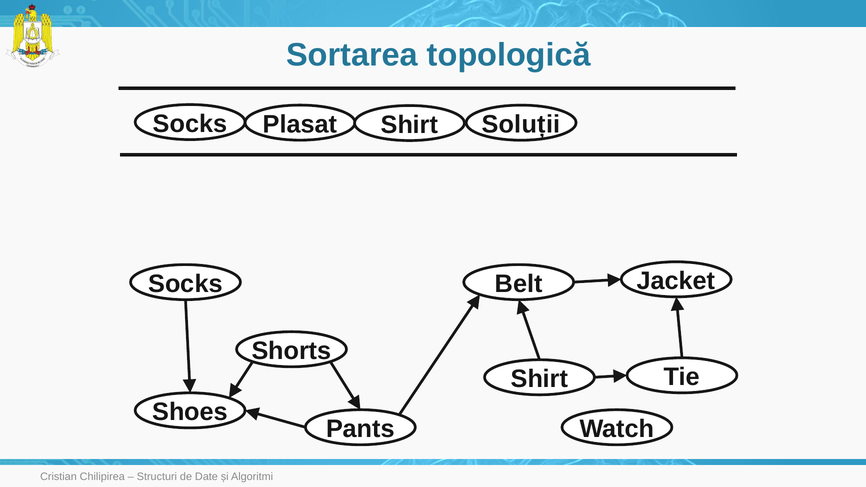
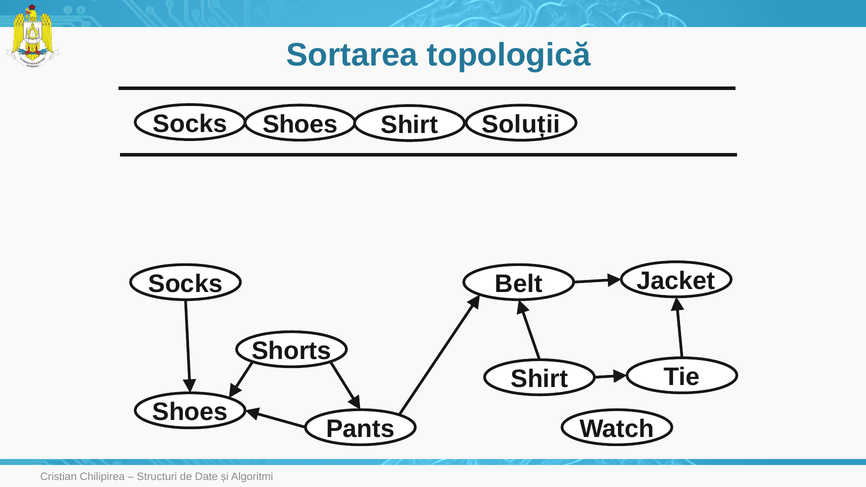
Socks Plasat: Plasat -> Shoes (300, 124)
